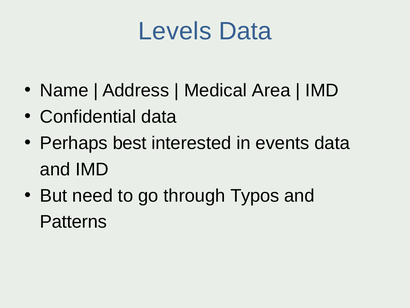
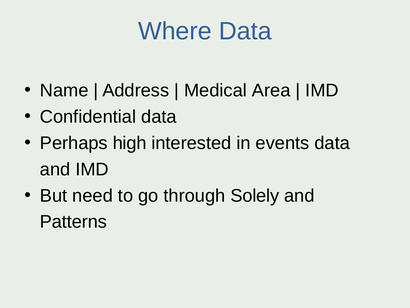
Levels: Levels -> Where (175, 31)
best: best -> high (130, 143)
Typos: Typos -> Solely (255, 195)
